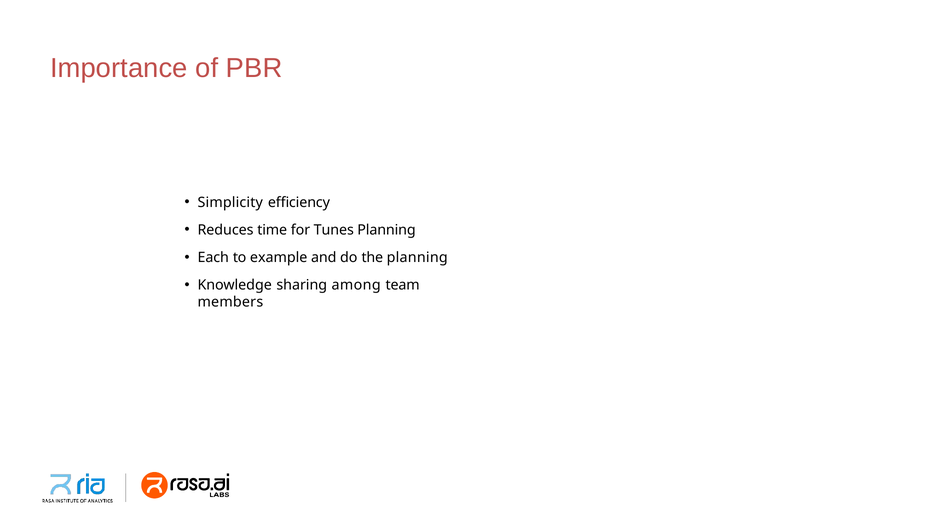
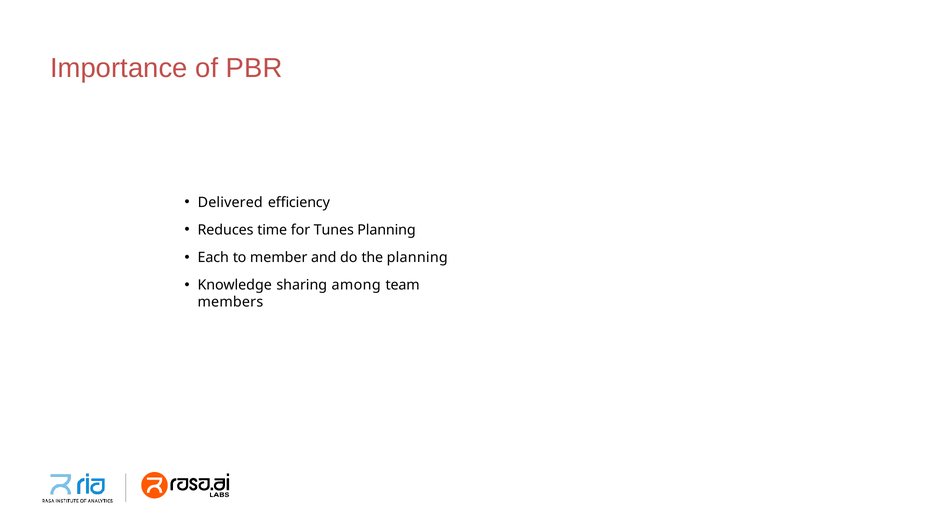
Simplicity: Simplicity -> Delivered (230, 203)
example: example -> member (279, 258)
